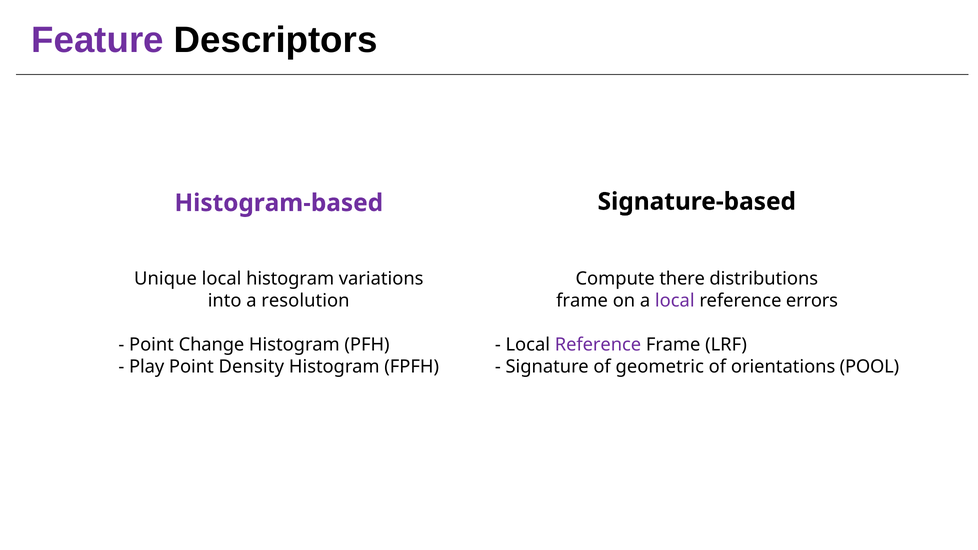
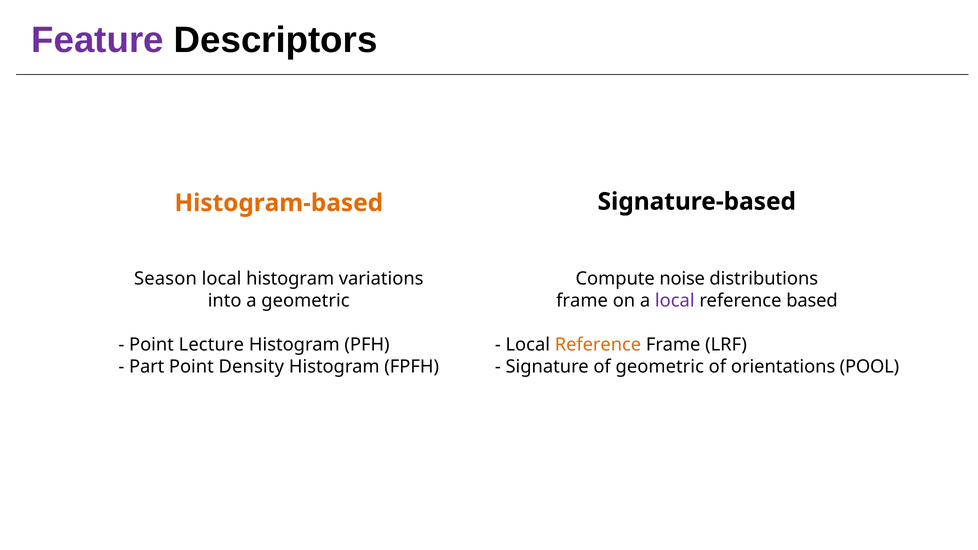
Histogram-based colour: purple -> orange (279, 203)
Unique: Unique -> Season (165, 279)
there: there -> noise (682, 279)
a resolution: resolution -> geometric (305, 301)
errors: errors -> based (812, 301)
Change: Change -> Lecture (211, 345)
Reference colour: purple -> orange (598, 345)
Play: Play -> Part (147, 367)
